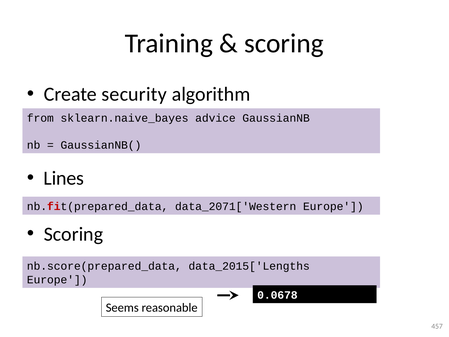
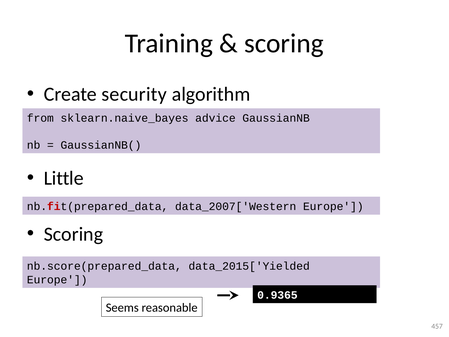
Lines: Lines -> Little (64, 178)
data_2071['Western: data_2071['Western -> data_2007['Western (236, 206)
data_2015['Lengths: data_2015['Lengths -> data_2015['Yielded (249, 266)
0.0678: 0.0678 -> 0.9365 (277, 295)
